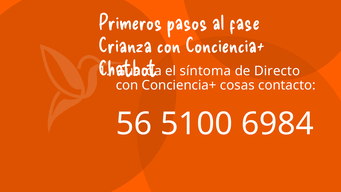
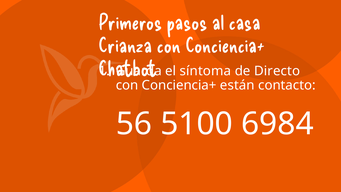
fase: fase -> casa (245, 23)
cosas: cosas -> están (237, 85)
